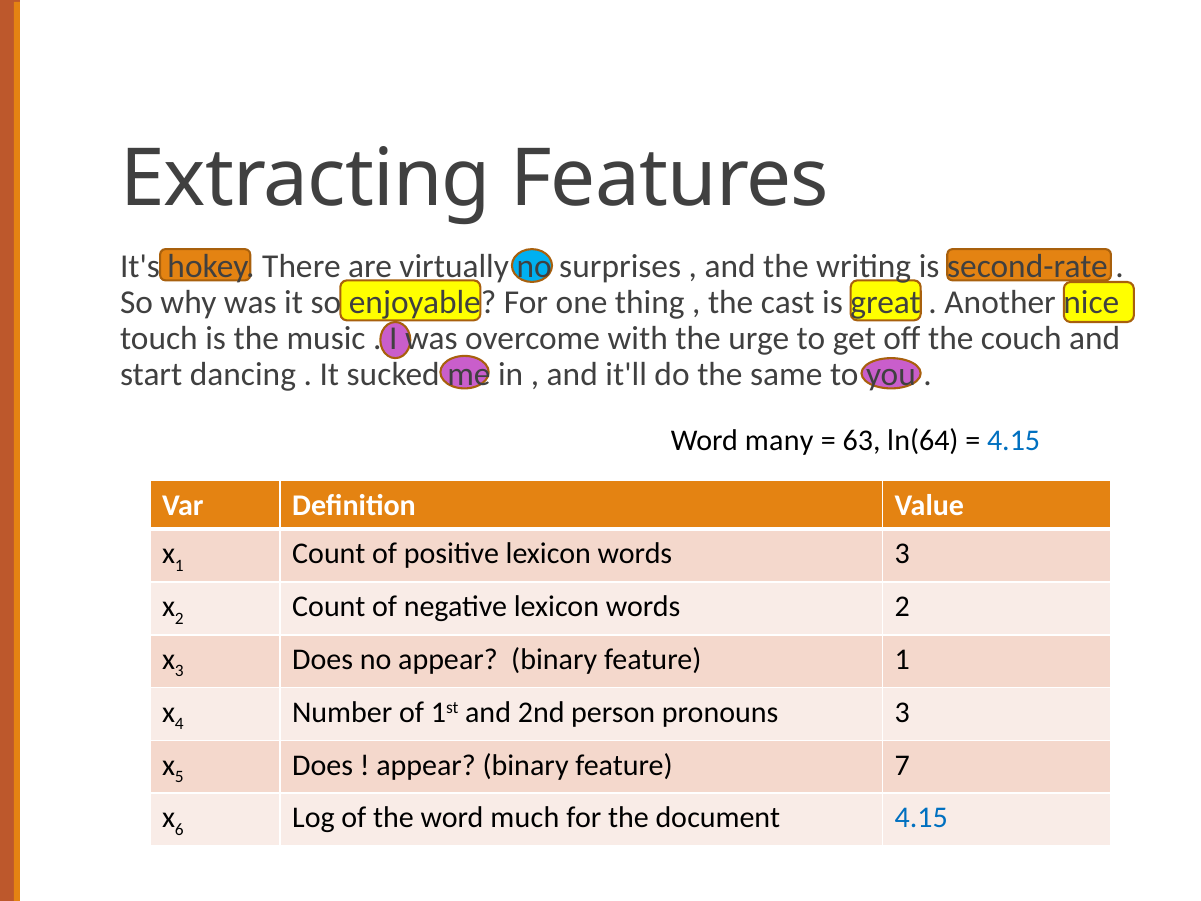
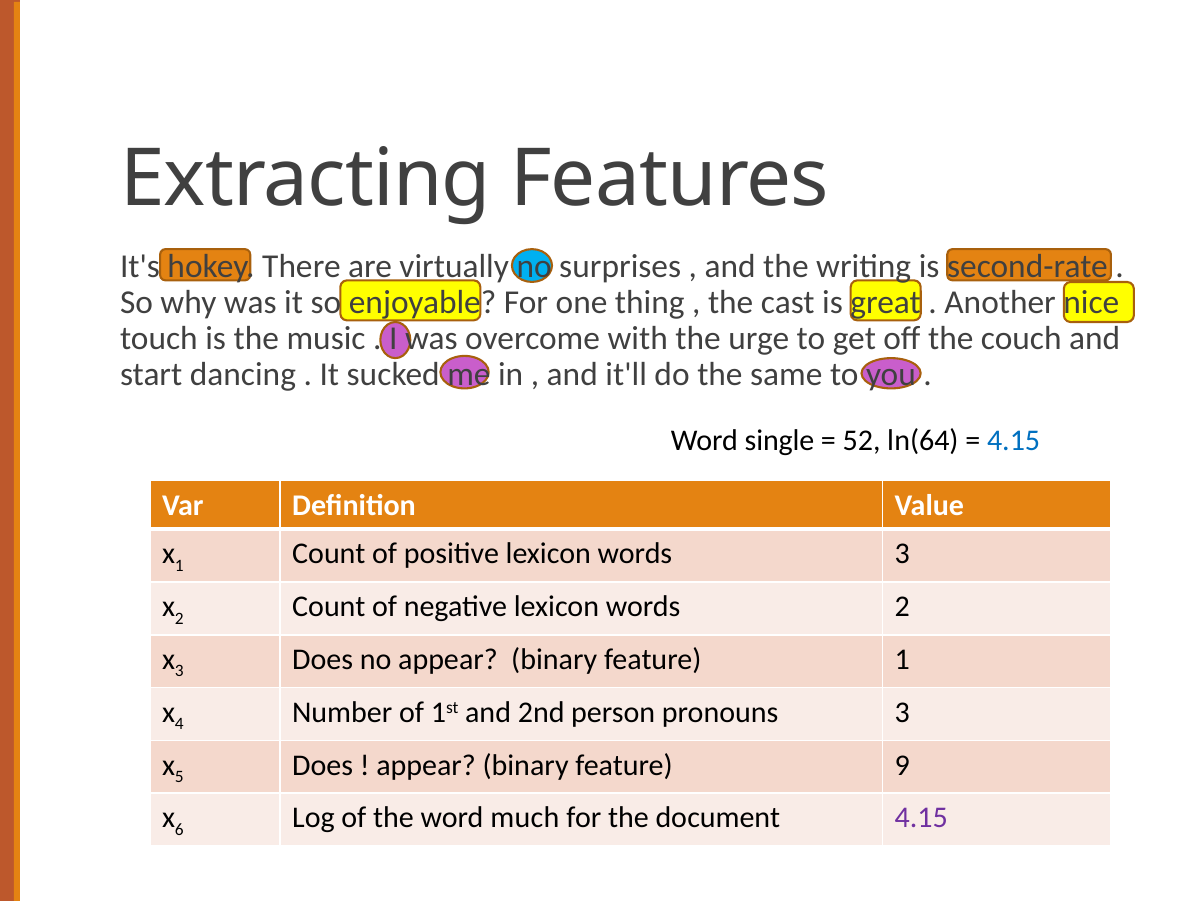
many: many -> single (779, 440)
63: 63 -> 52 (862, 440)
7: 7 -> 9 (902, 765)
4.15 colour: blue -> purple (921, 818)
